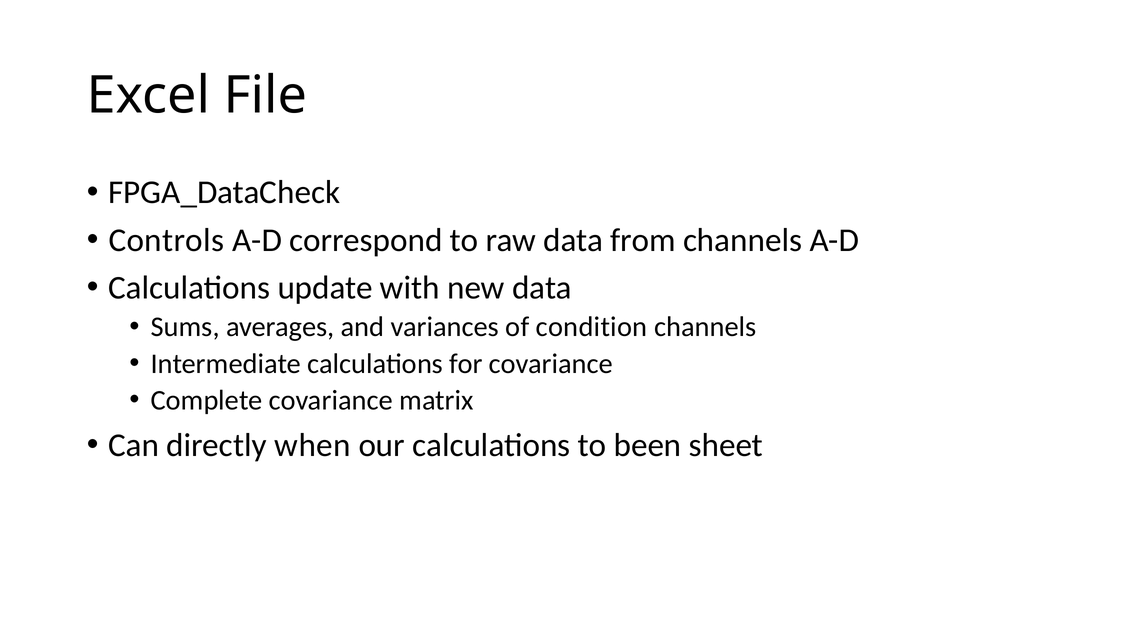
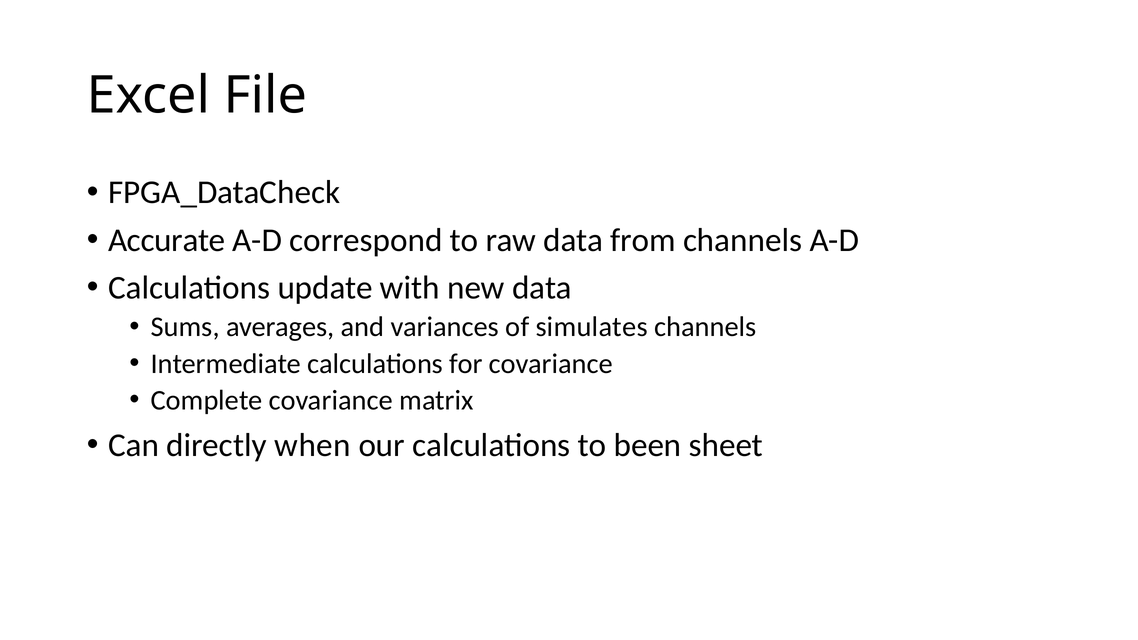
Controls: Controls -> Accurate (167, 240)
condition: condition -> simulates (592, 327)
